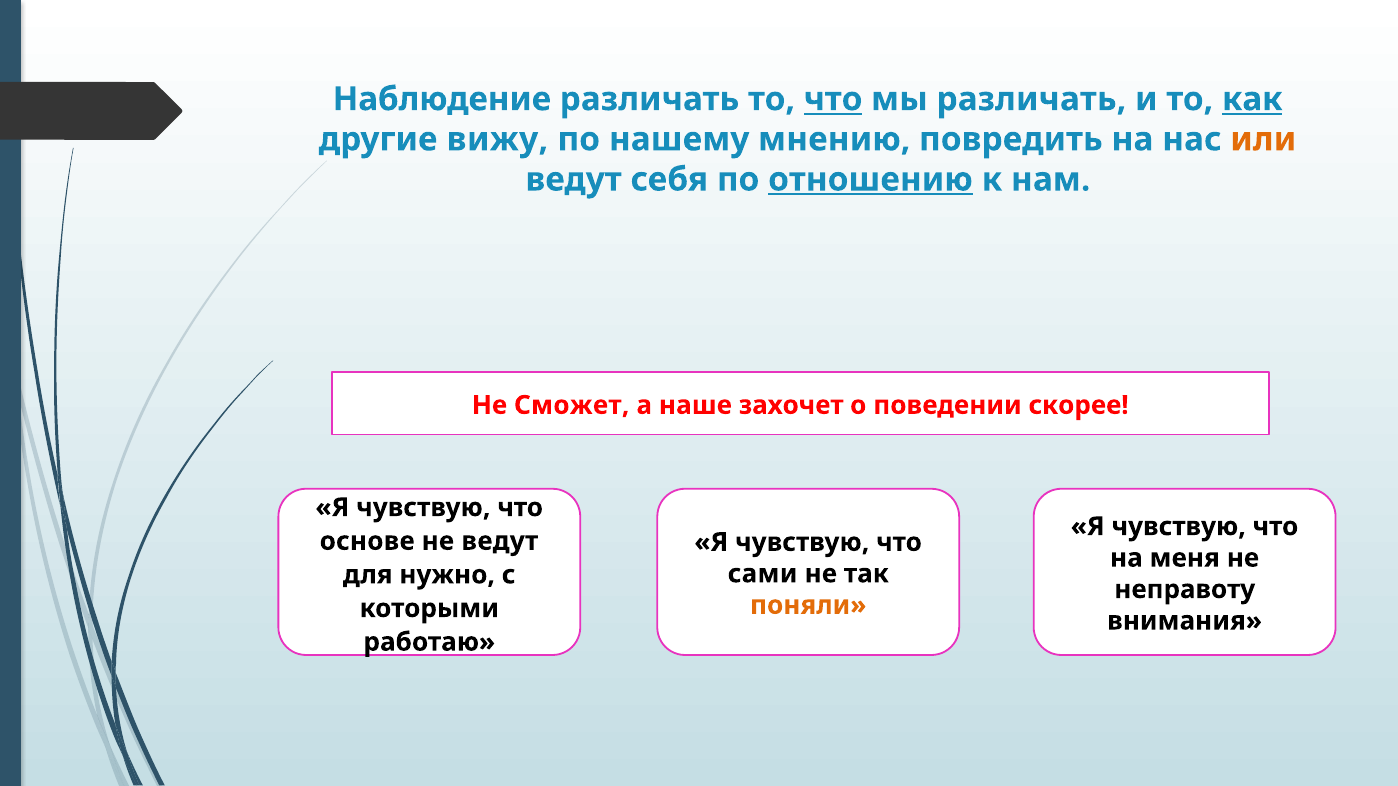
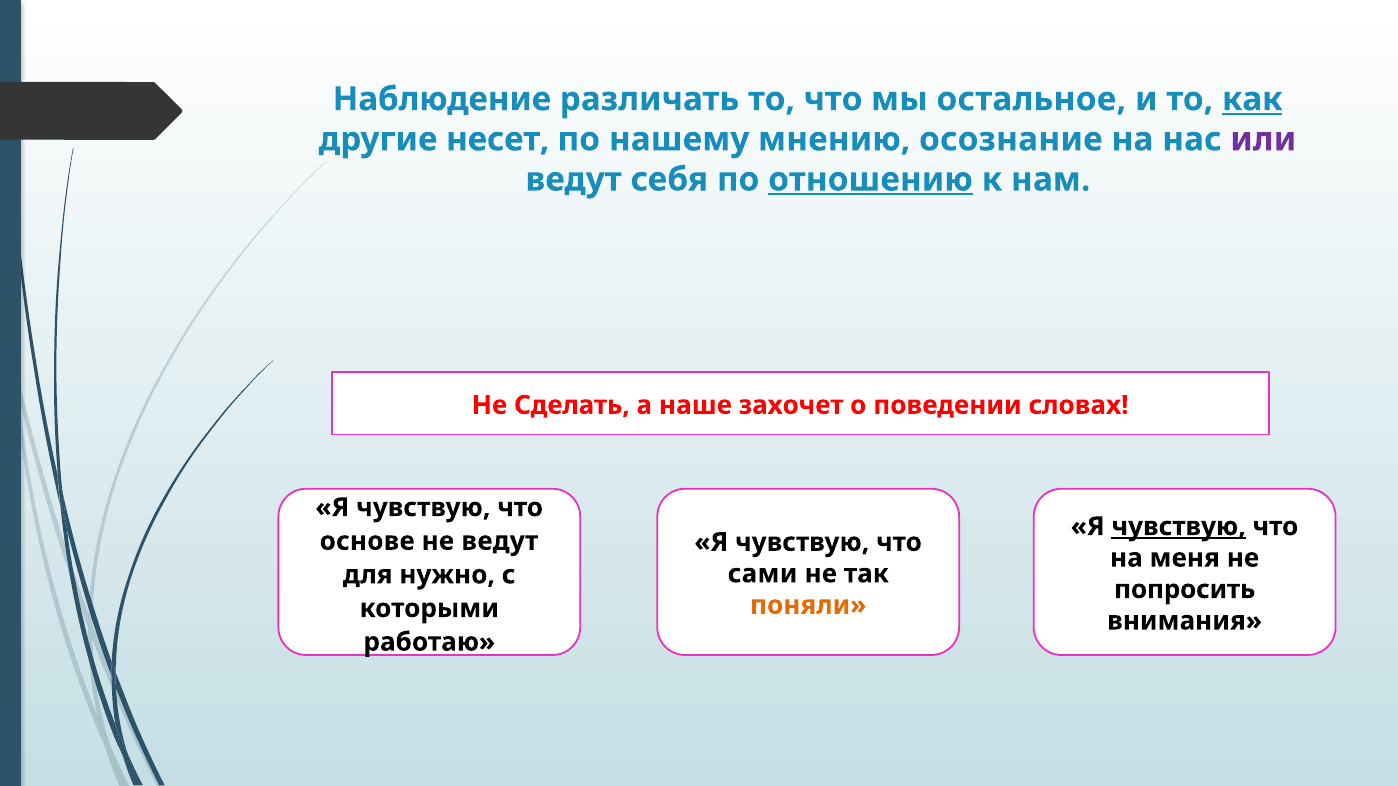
что underline: present -> none (833, 99)
мы различать: различать -> остальное (1031, 99)
вижу: вижу -> несет (498, 139)
повредить: повредить -> осознание (1011, 139)
или colour: orange -> purple (1263, 139)
Сможет: Сможет -> Сделать (572, 405)
скорее: скорее -> словах (1078, 405)
чувствую underline: none -> present (1179, 527)
неправоту: неправоту -> попросить (1185, 590)
